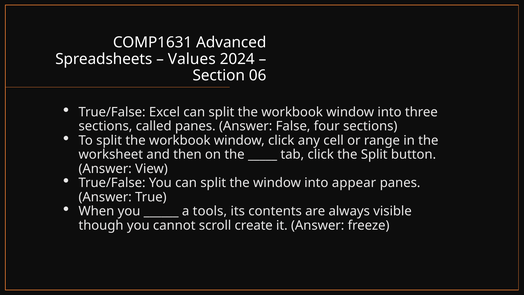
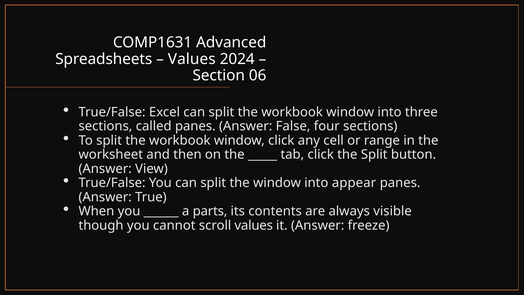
tools: tools -> parts (210, 211)
scroll create: create -> values (254, 225)
